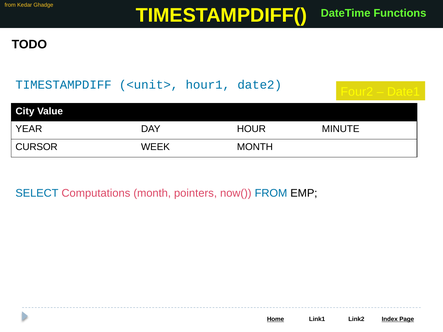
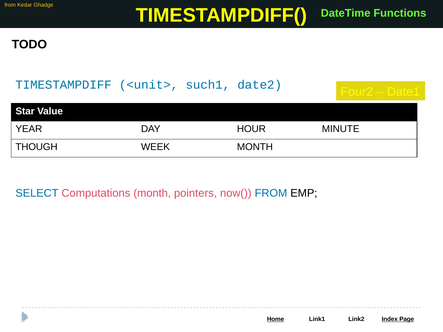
hour1: hour1 -> such1 (208, 85)
City: City -> Star (25, 111)
CURSOR: CURSOR -> THOUGH (37, 147)
